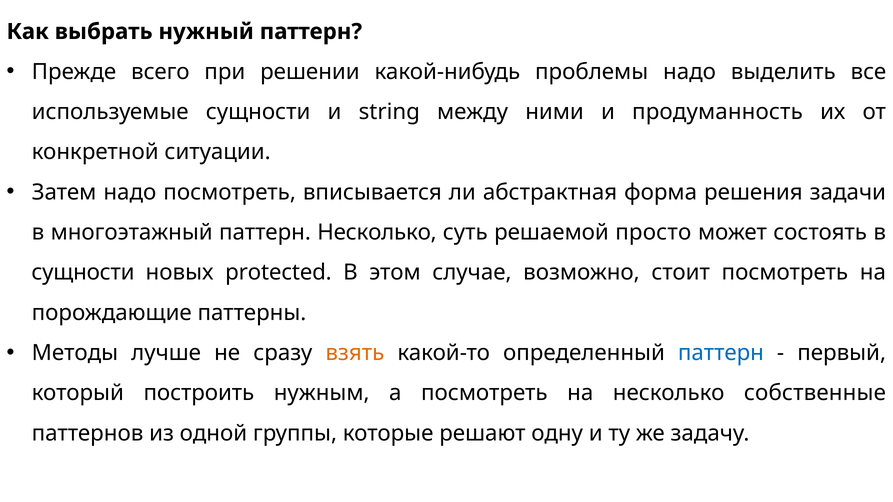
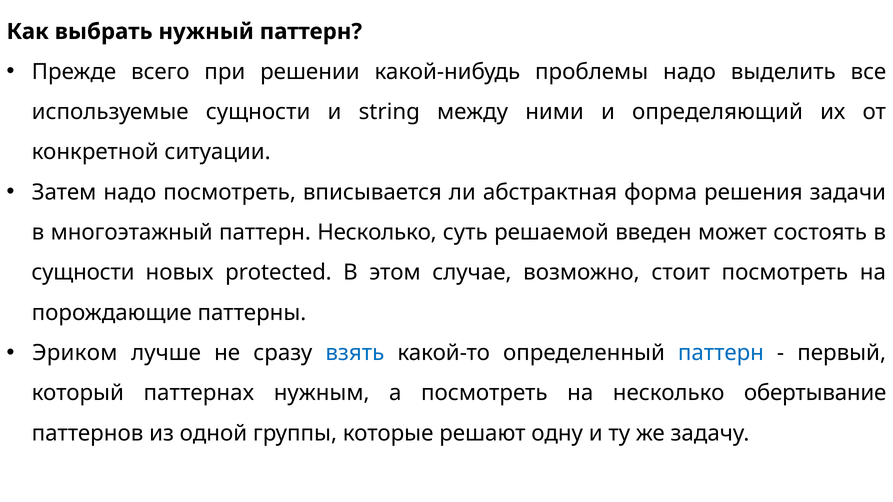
продуманность: продуманность -> определяющий (717, 112)
просто: просто -> введен (653, 233)
Методы: Методы -> Эриком (75, 353)
взять colour: orange -> blue (355, 353)
построить: построить -> паттернах (199, 393)
собственные: собственные -> обертывание (815, 393)
